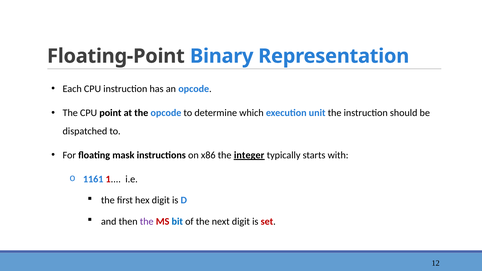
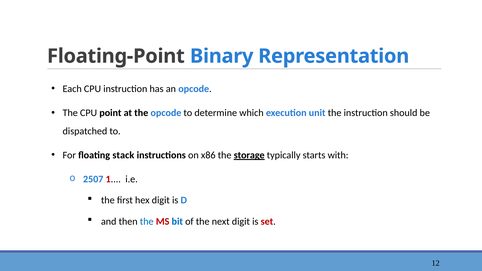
mask: mask -> stack (123, 155)
integer: integer -> storage (249, 155)
1161: 1161 -> 2507 (93, 179)
the colour: purple -> blue (147, 221)
